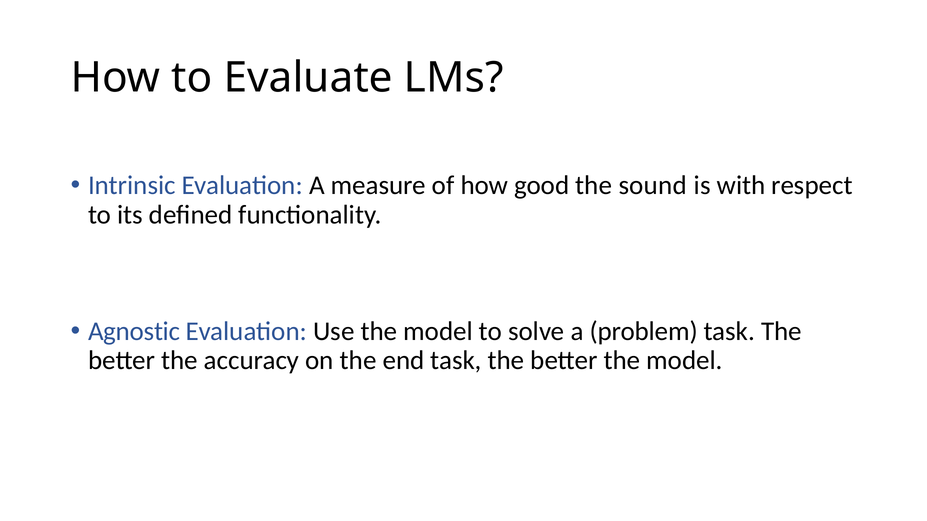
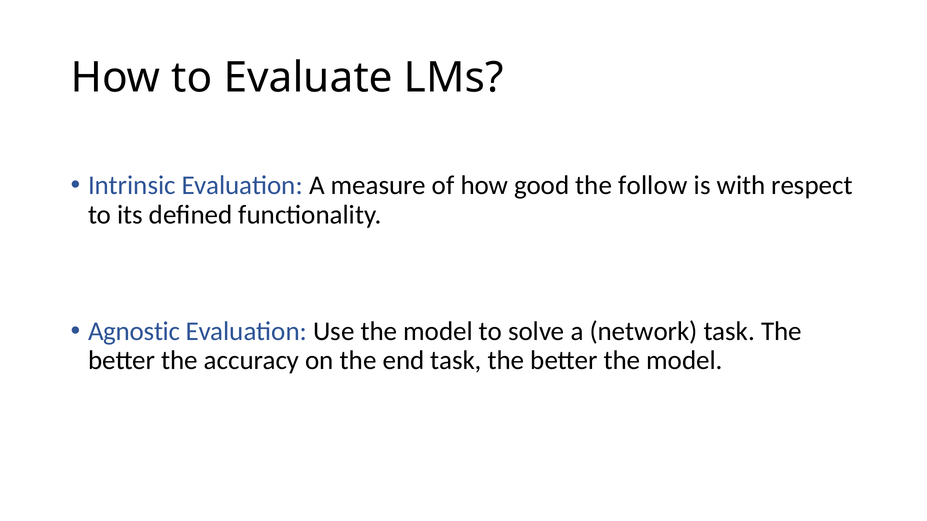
sound: sound -> follow (653, 186)
problem: problem -> network (644, 331)
